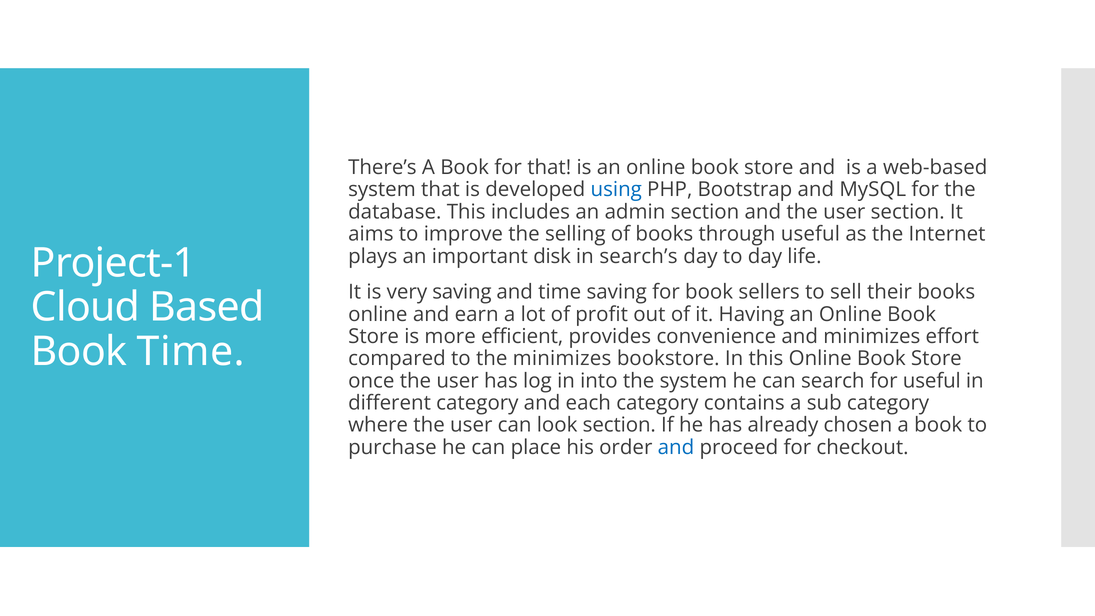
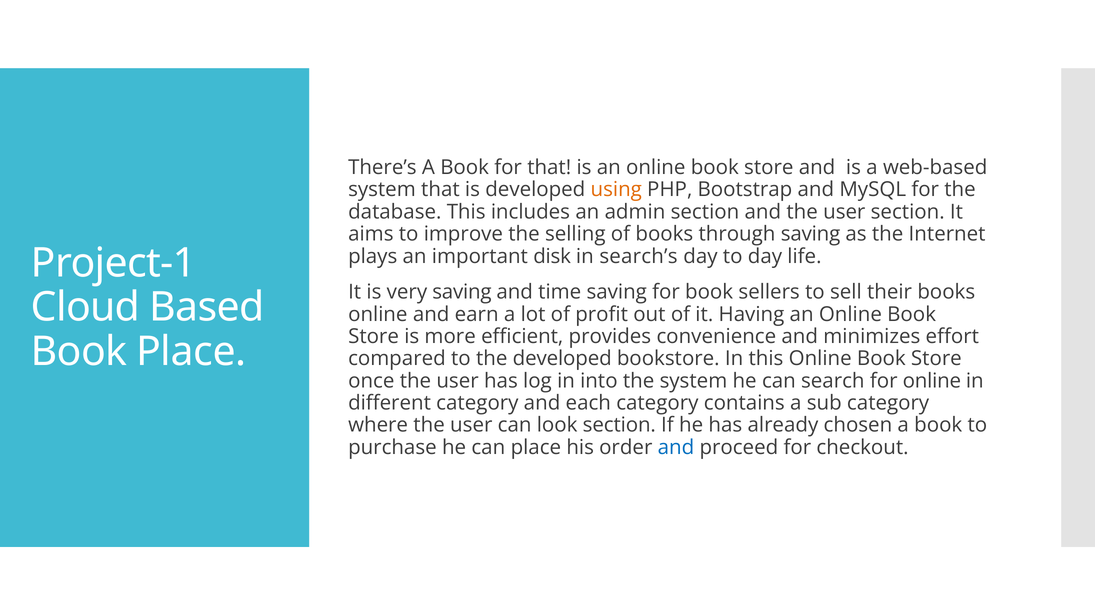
using colour: blue -> orange (616, 190)
through useful: useful -> saving (811, 234)
Book Time: Time -> Place (191, 352)
the minimizes: minimizes -> developed (562, 359)
for useful: useful -> online (932, 381)
